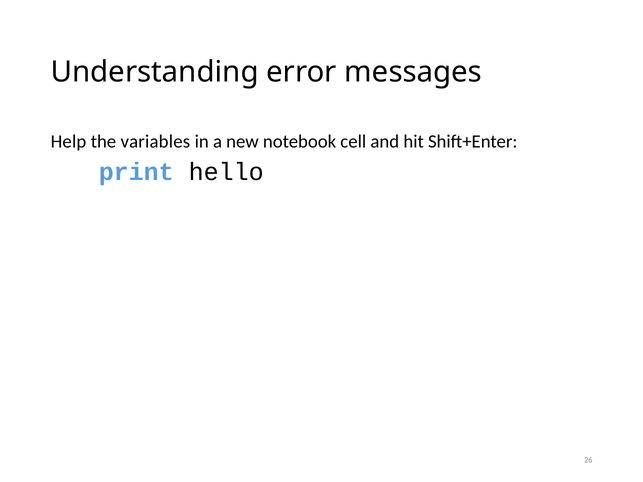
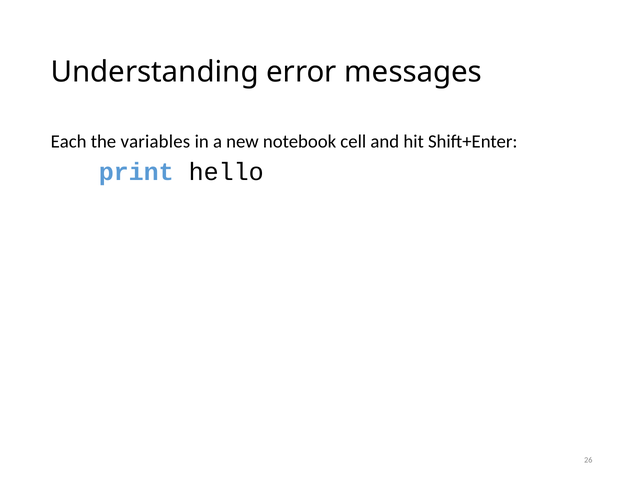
Help: Help -> Each (69, 142)
